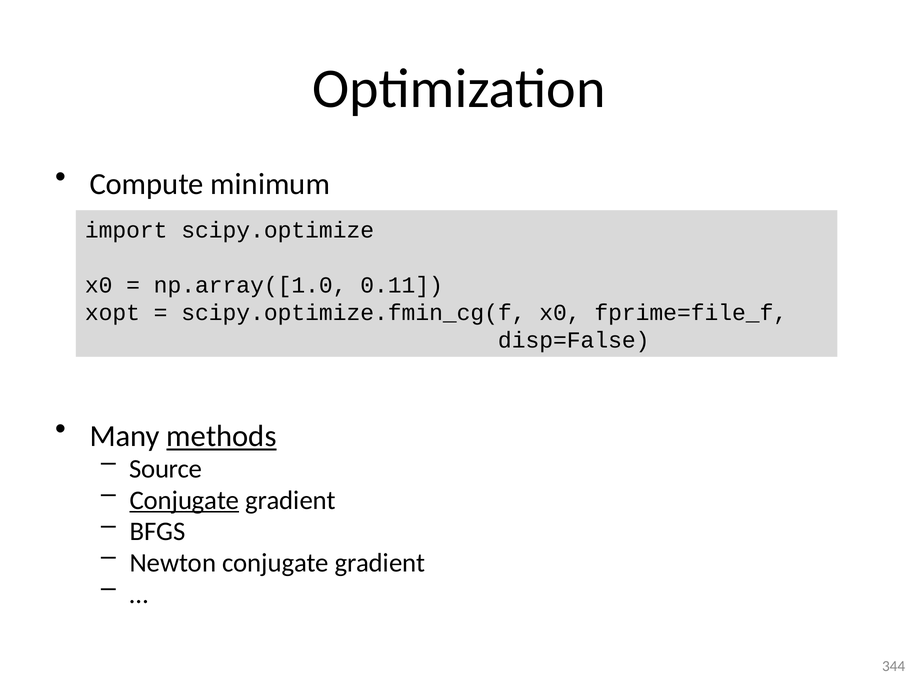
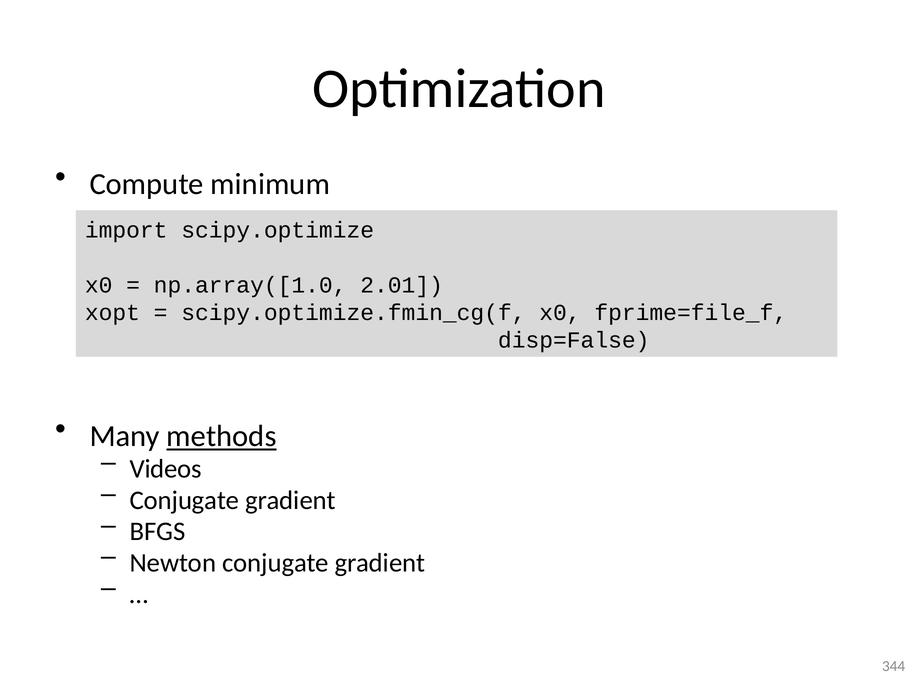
0.11: 0.11 -> 2.01 (402, 285)
Source: Source -> Videos (166, 469)
Conjugate underline: present -> none (184, 501)
